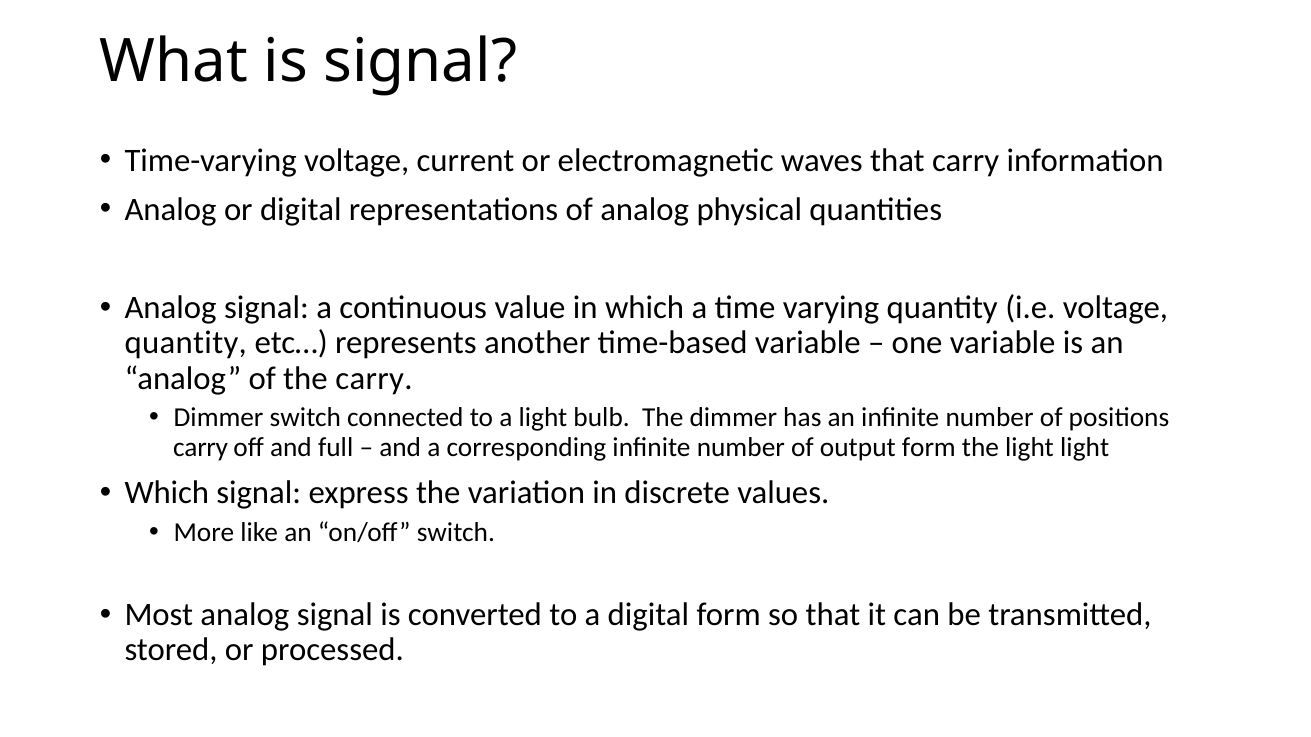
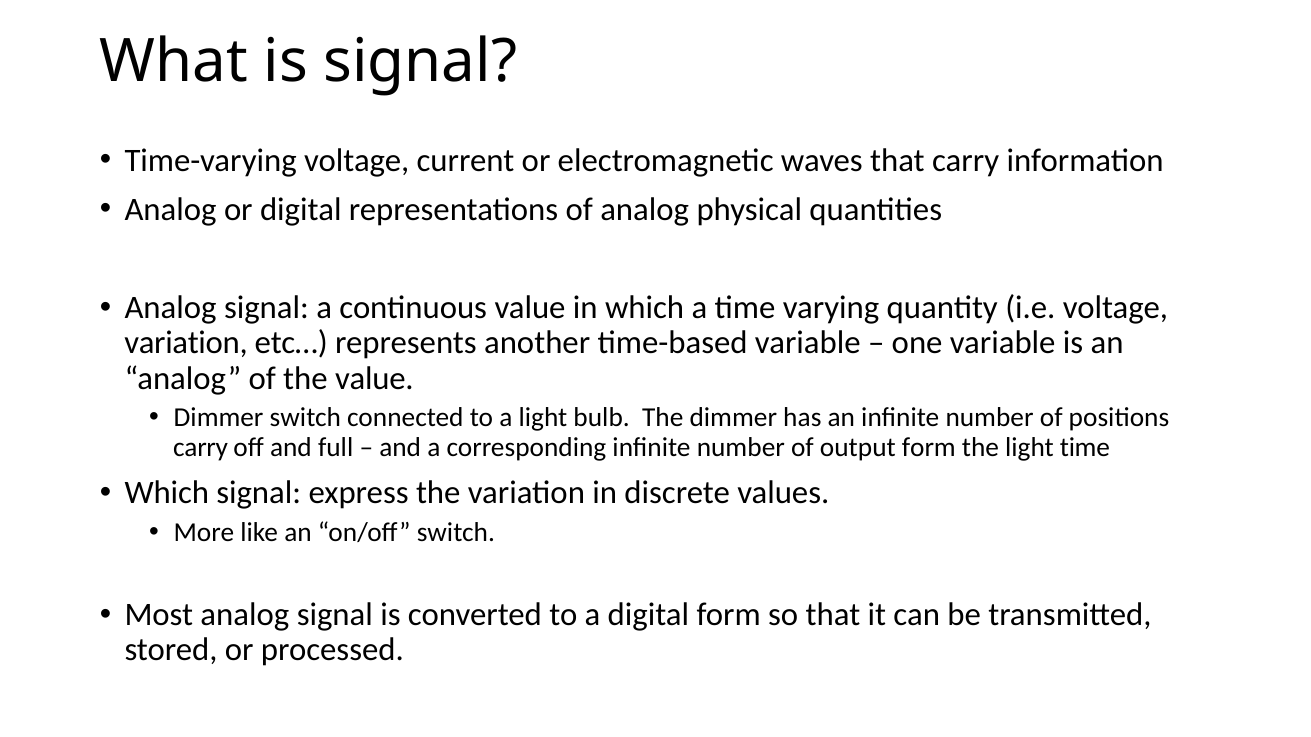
quantity: quantity -> variation (186, 343)
the carry: carry -> value (374, 379)
light light: light -> time (1085, 447)
